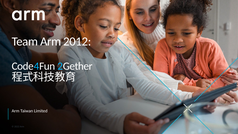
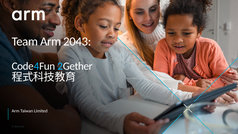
2012: 2012 -> 2043 (77, 41)
